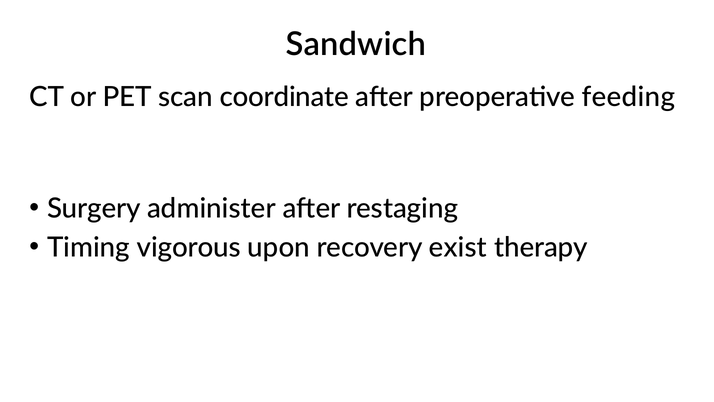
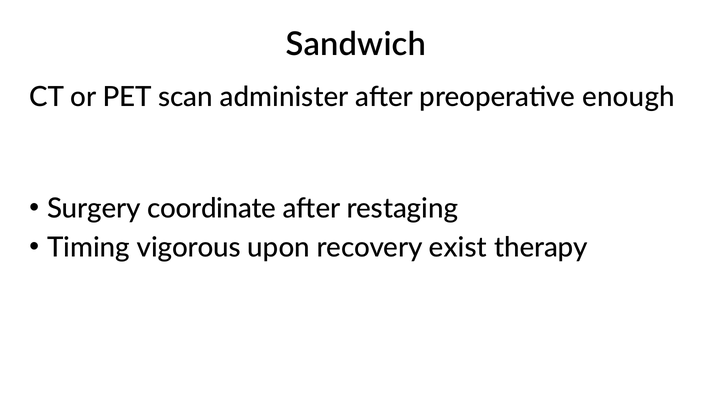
coordinate: coordinate -> administer (284, 97)
feeding: feeding -> enough (629, 97)
administer: administer -> coordinate (212, 208)
